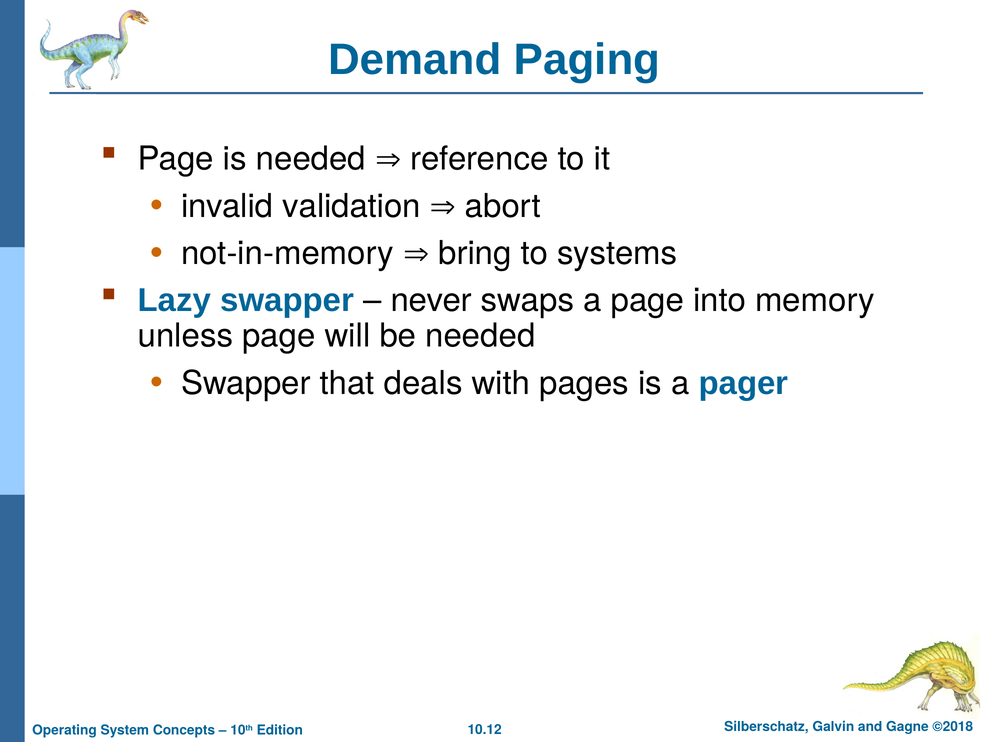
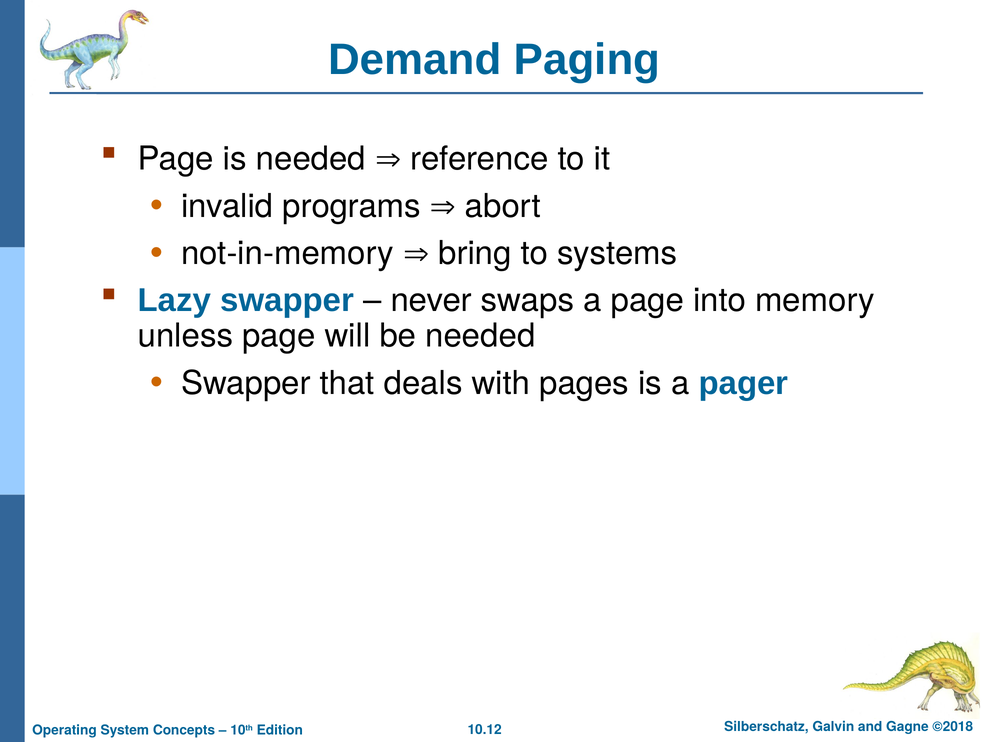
validation: validation -> programs (352, 206)
